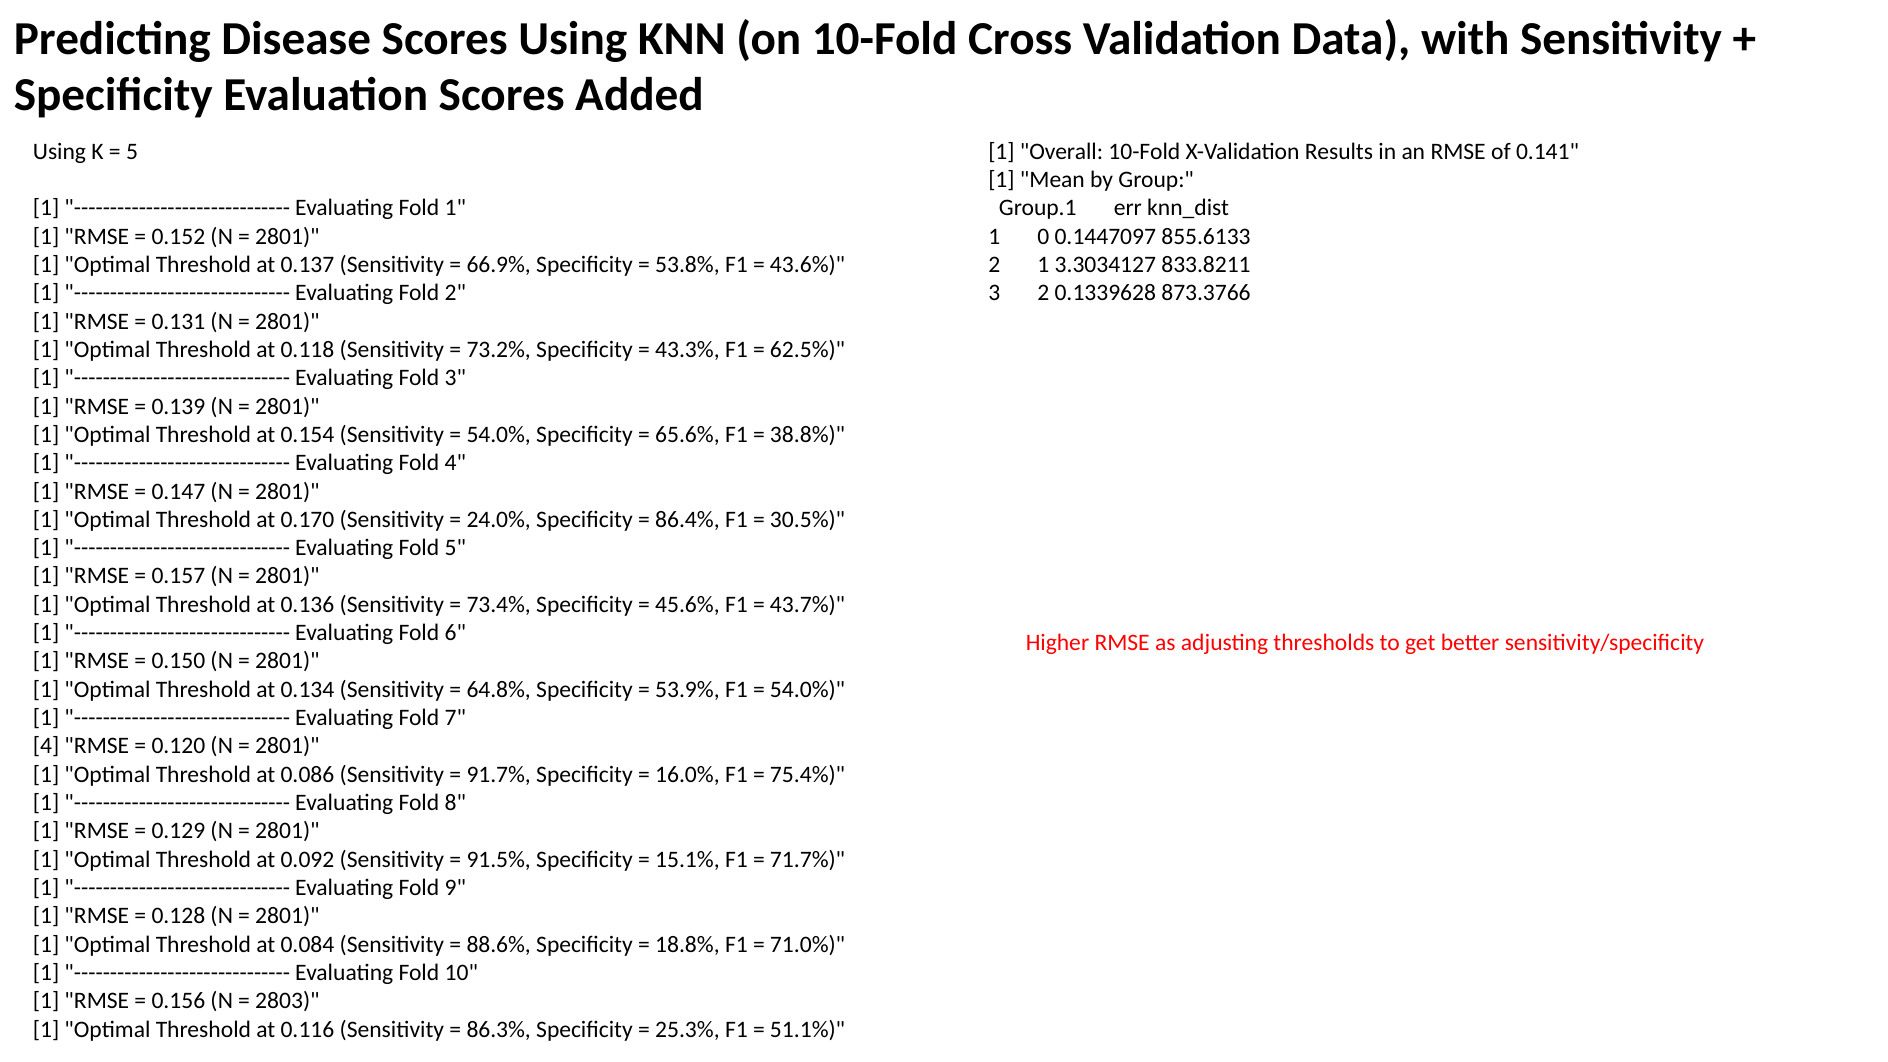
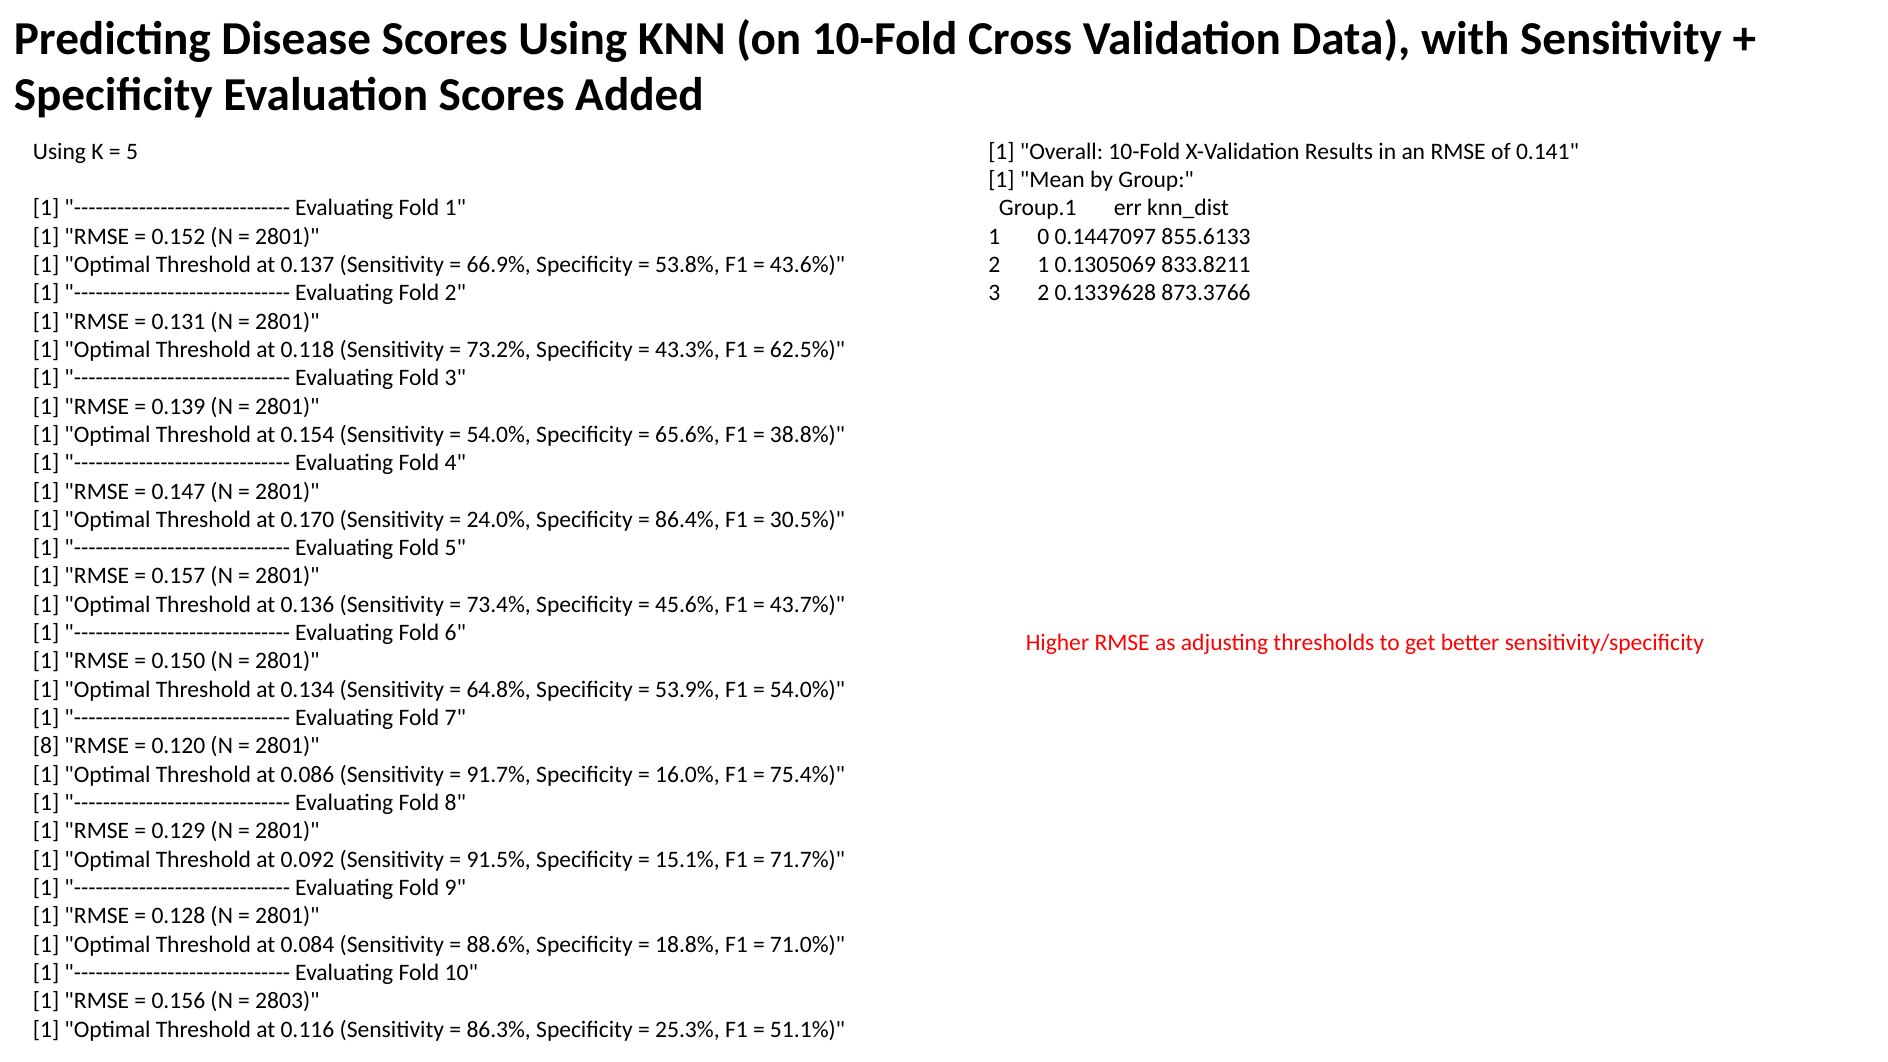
3.3034127: 3.3034127 -> 0.1305069 (1105, 265)
4: 4 -> 8 (46, 746)
